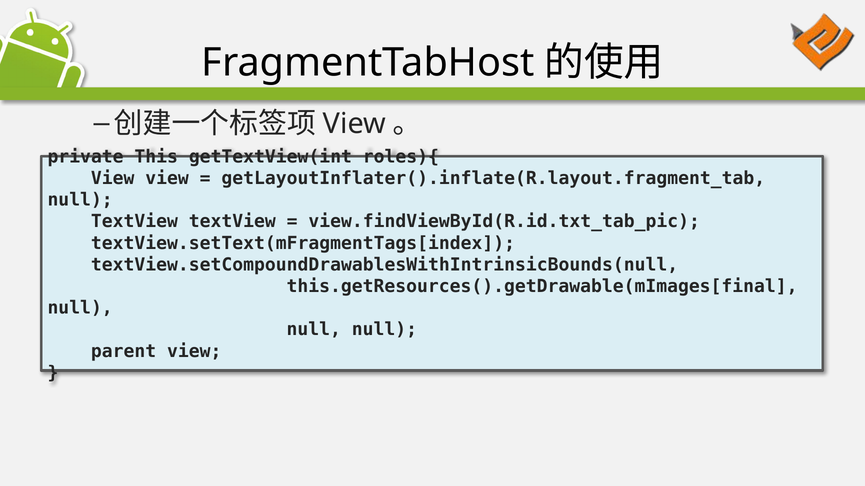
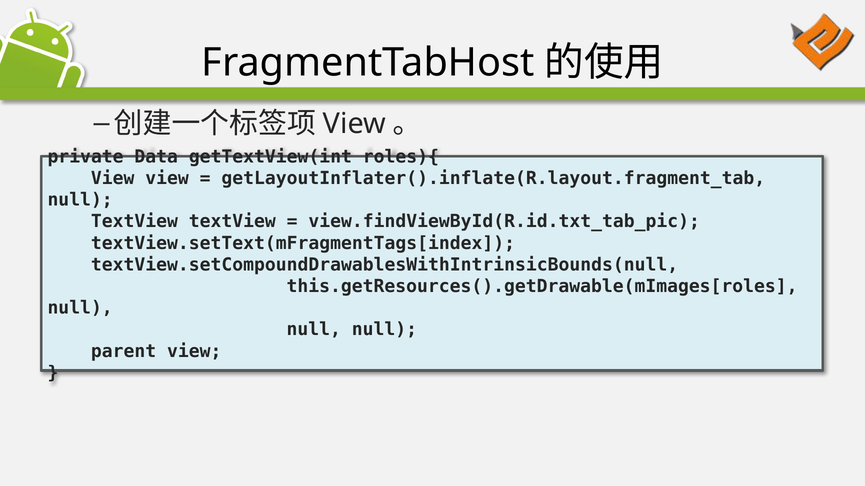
This: This -> Data (156, 157)
this.getResources().getDrawable(mImages[final: this.getResources().getDrawable(mImages[final -> this.getResources().getDrawable(mImages[roles (542, 287)
